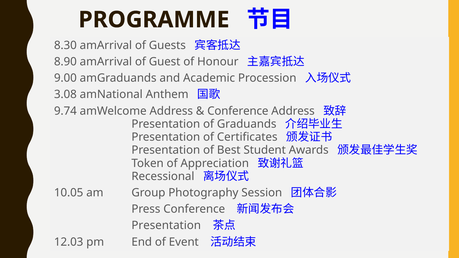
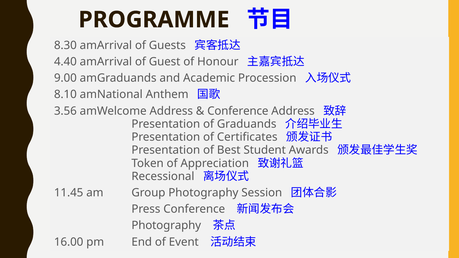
8.90: 8.90 -> 4.40 (65, 62)
3.08: 3.08 -> 8.10 (65, 95)
9.74: 9.74 -> 3.56 (65, 111)
10.05: 10.05 -> 11.45 (69, 193)
Presentation: Presentation -> Photography (166, 226)
12.03: 12.03 -> 16.00 (69, 242)
